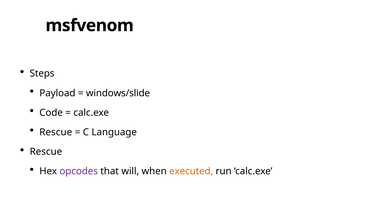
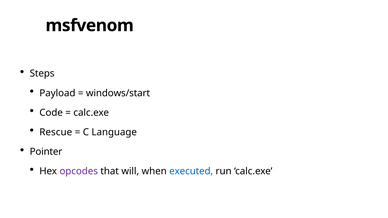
windows/slide: windows/slide -> windows/start (118, 93)
Rescue: Rescue -> Pointer (46, 152)
executed colour: orange -> blue (191, 171)
